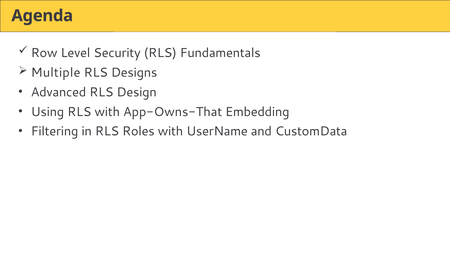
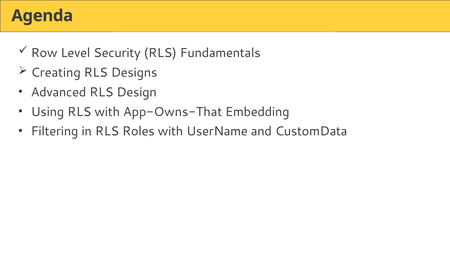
Multiple: Multiple -> Creating (56, 73)
